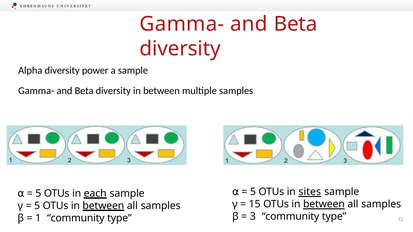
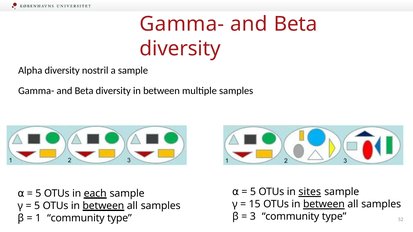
power: power -> nostril (95, 71)
